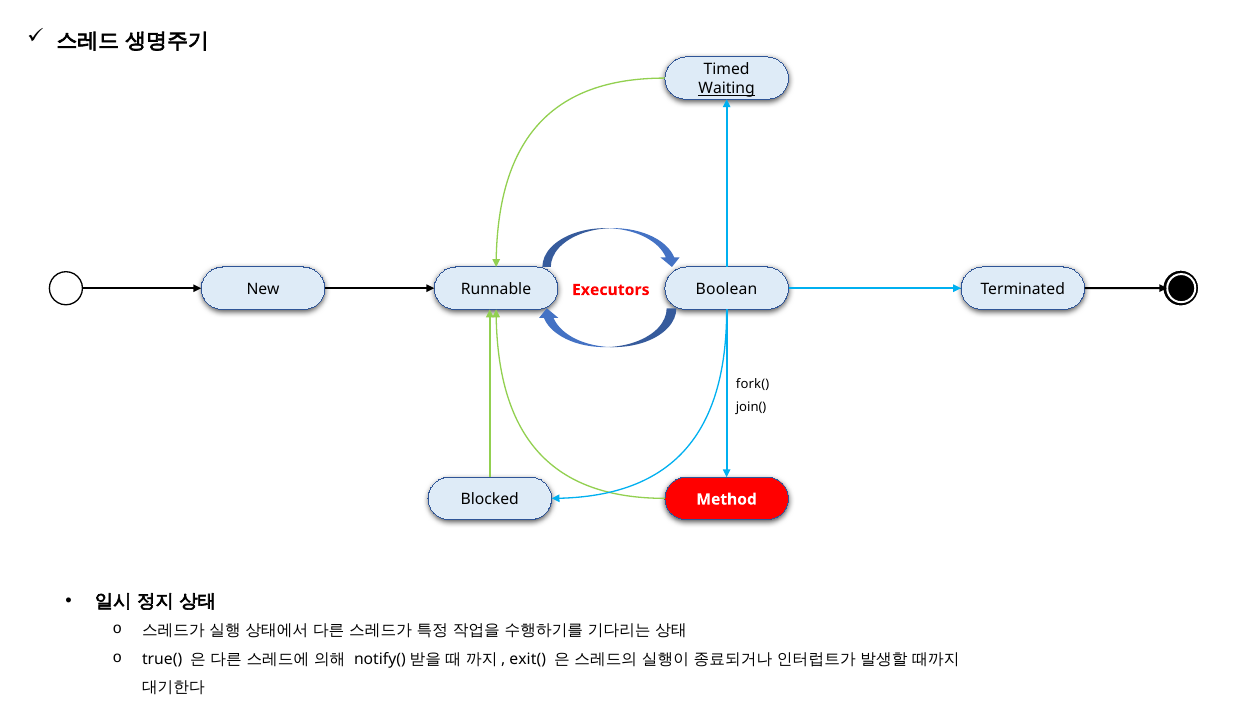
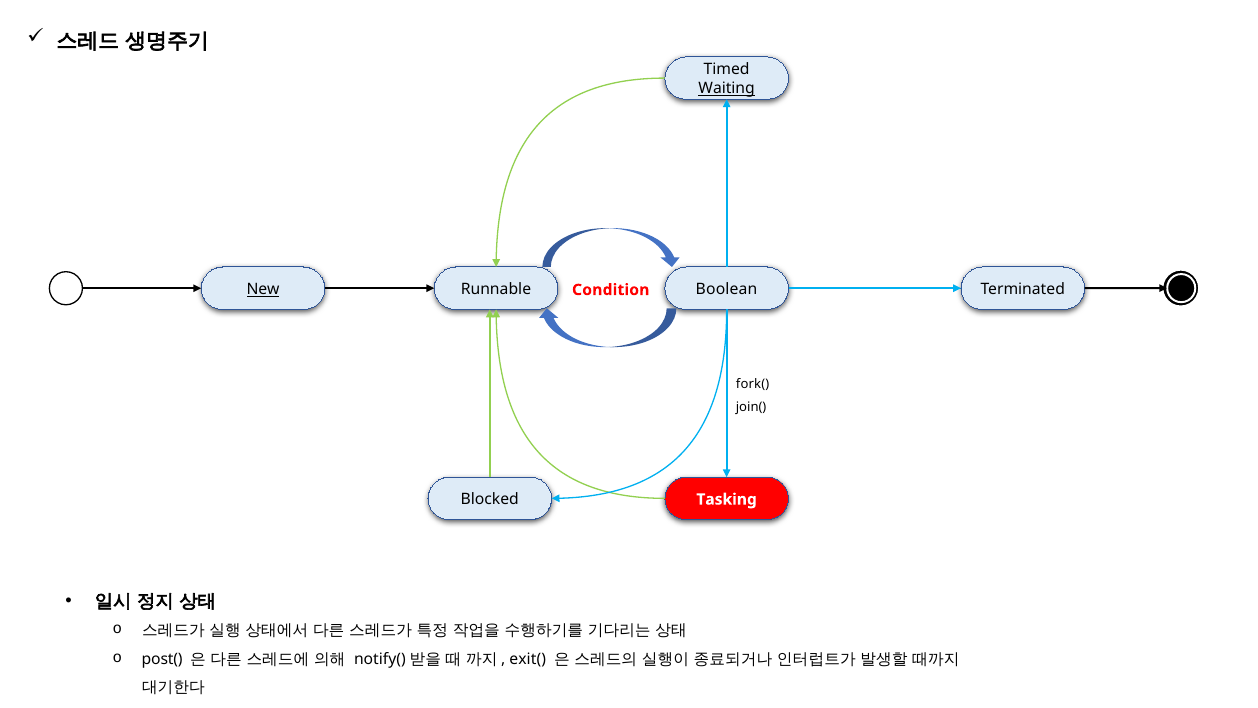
New underline: none -> present (263, 289)
Executors: Executors -> Condition (611, 290)
Method: Method -> Tasking (727, 499)
true(: true( -> post( (162, 659)
